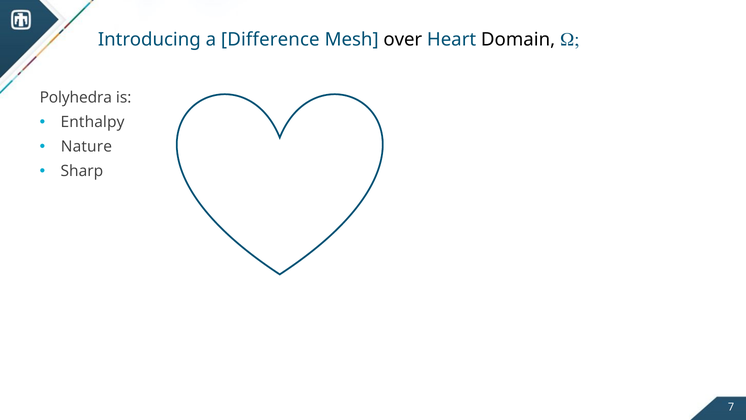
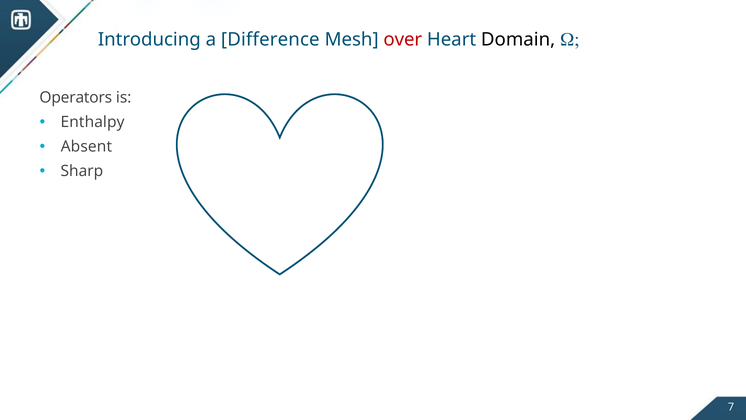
over colour: black -> red (403, 40)
Polyhedra: Polyhedra -> Operators (76, 97)
Nature: Nature -> Absent (86, 146)
